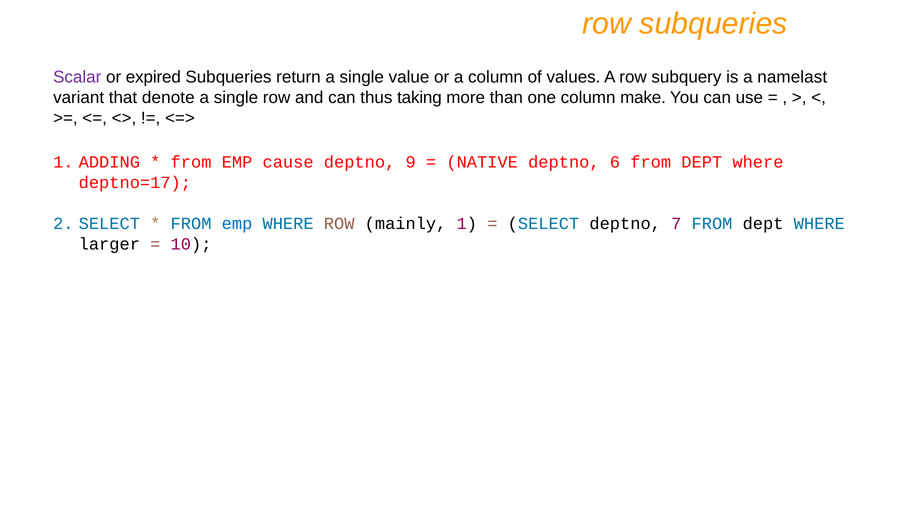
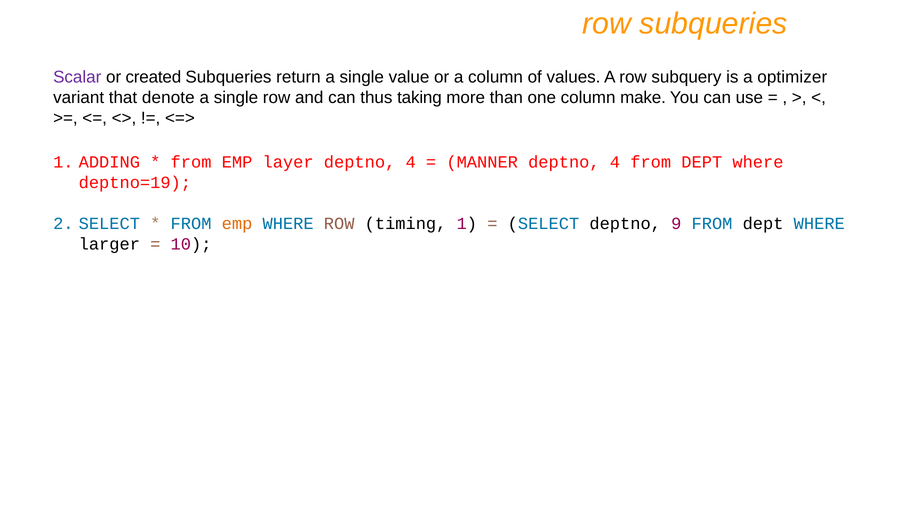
expired: expired -> created (153, 77)
namelast: namelast -> optimizer (792, 77)
cause: cause -> layer (288, 162)
9: 9 -> 4 (411, 162)
NATIVE: NATIVE -> MANNER (482, 162)
6: 6 -> 4 (615, 162)
deptno=17: deptno=17 -> deptno=19 (135, 183)
emp colour: blue -> orange (237, 224)
mainly: mainly -> timing (406, 224)
7: 7 -> 9 (676, 224)
